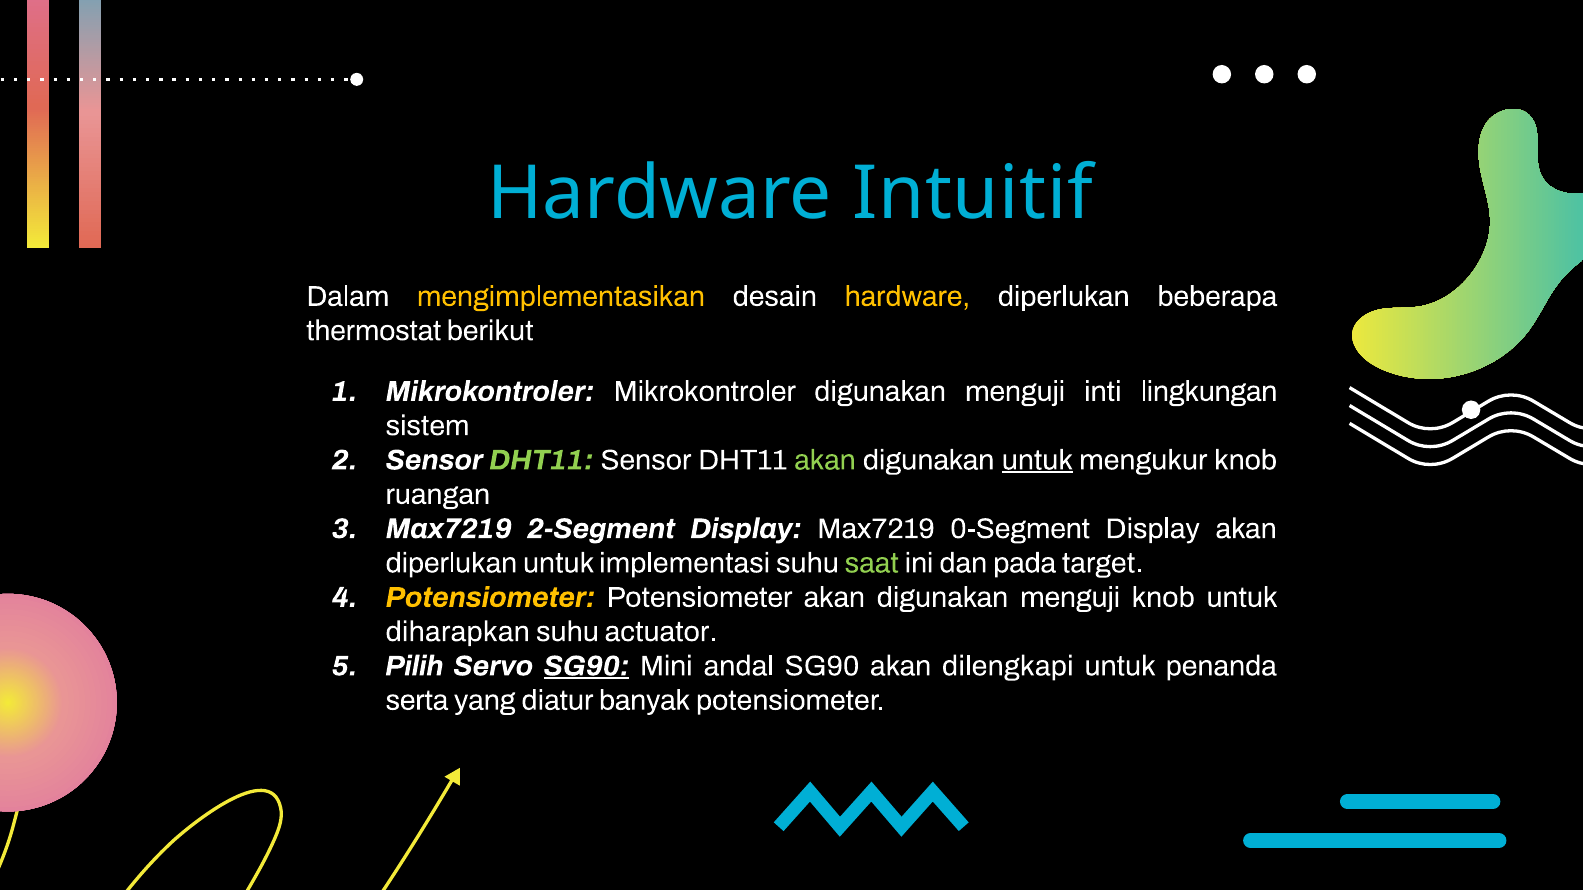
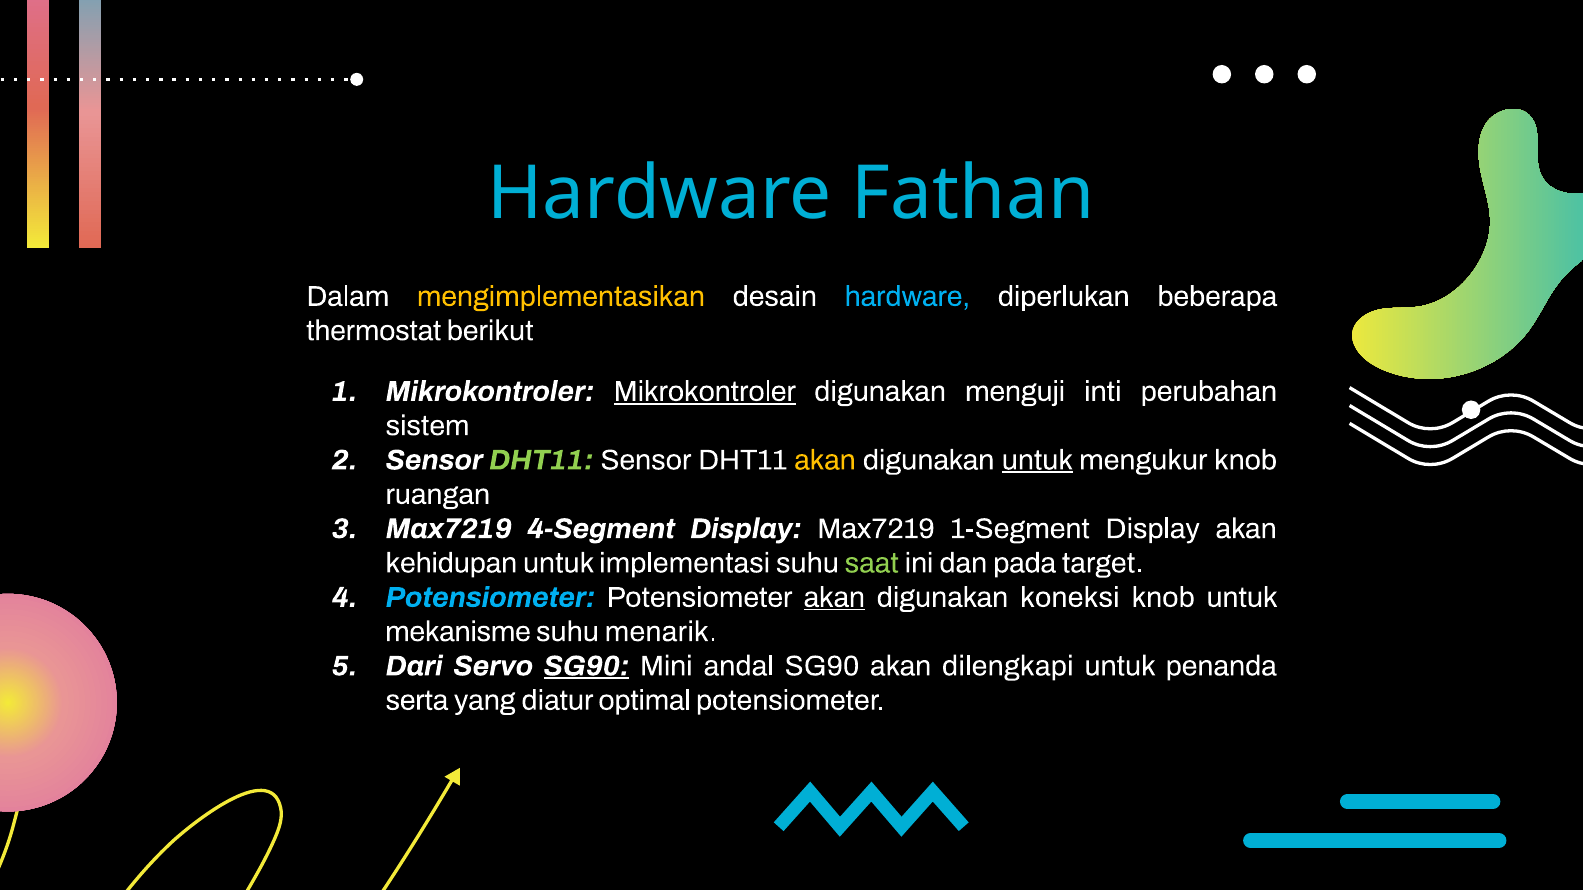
Intuitif: Intuitif -> Fathan (973, 194)
hardware colour: yellow -> light blue (907, 297)
Mikrokontroler underline: none -> present (705, 392)
lingkungan: lingkungan -> perubahan (1209, 392)
akan colour: light green -> yellow (825, 460)
2-Segment: 2-Segment -> 4-Segment (601, 529)
0-Segment: 0-Segment -> 1-Segment (1020, 529)
diperlukan: diperlukan -> kehidupan (451, 563)
Potensiometer colour: yellow -> light blue (490, 598)
akan underline: none -> present (834, 598)
menguji: menguji -> koneksi (1070, 598)
diharapkan: diharapkan -> mekanisme (458, 632)
actuator: actuator -> menarik (661, 632)
Pilih: Pilih -> Dari (414, 666)
banyak: banyak -> optimal (645, 701)
